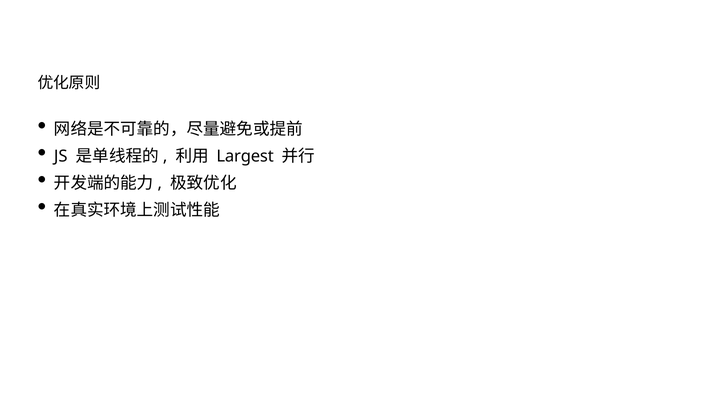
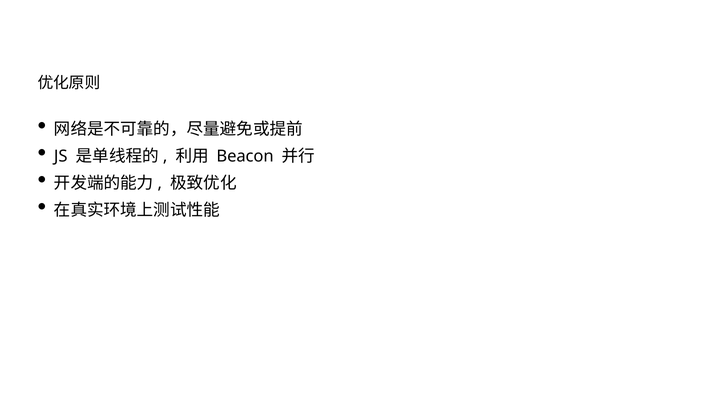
Largest: Largest -> Beacon (245, 156)
